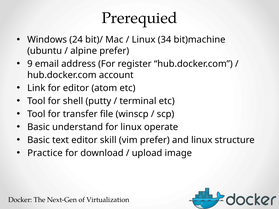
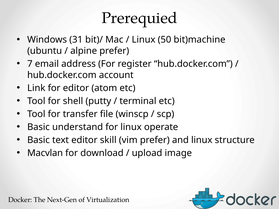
24: 24 -> 31 (76, 40)
34: 34 -> 50 (165, 40)
9: 9 -> 7 (30, 64)
Practice: Practice -> Macvlan (45, 153)
